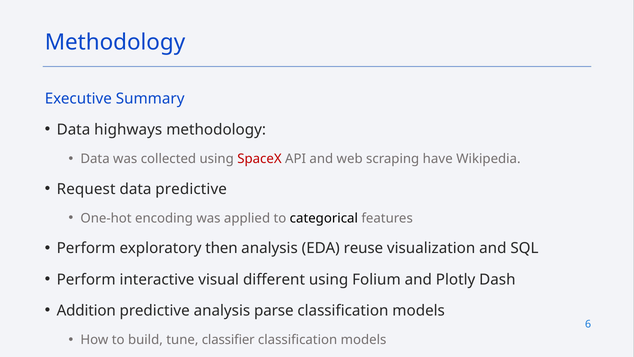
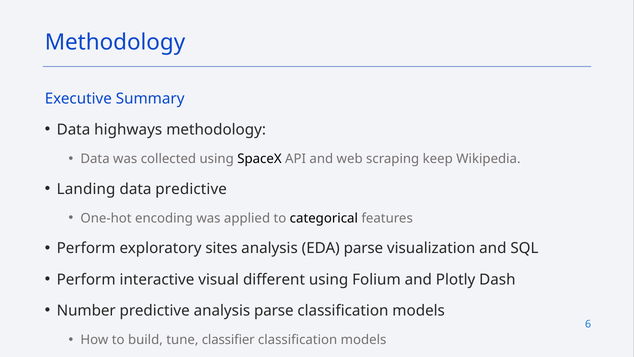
SpaceX colour: red -> black (259, 159)
have: have -> keep (438, 159)
Request: Request -> Landing (86, 189)
then: then -> sites (221, 248)
EDA reuse: reuse -> parse (363, 248)
Addition: Addition -> Number (86, 310)
